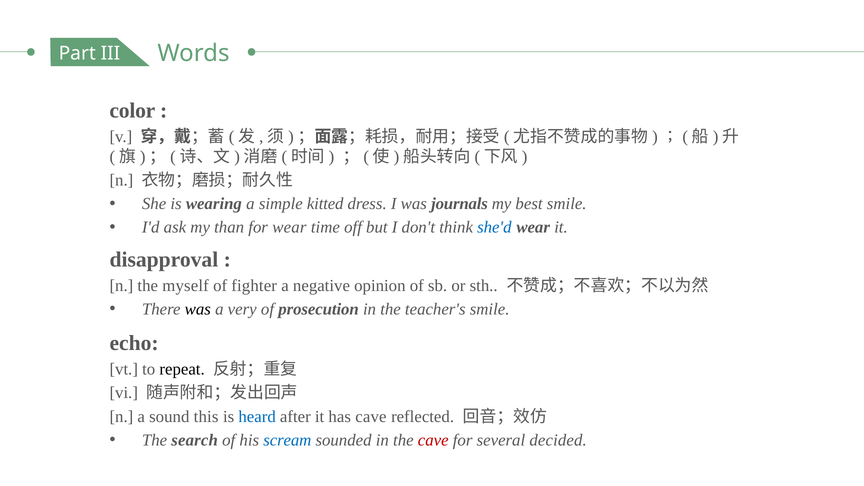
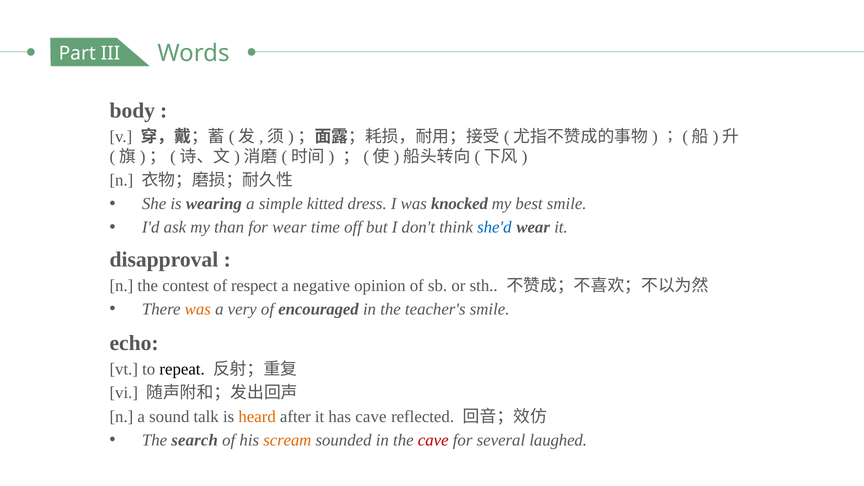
color: color -> body (132, 111)
journals: journals -> knocked (460, 204)
myself: myself -> contest (186, 286)
fighter: fighter -> respect (254, 286)
was colour: black -> orange (198, 309)
prosecution: prosecution -> encouraged (319, 309)
this: this -> talk (206, 416)
heard colour: blue -> orange (257, 416)
scream colour: blue -> orange (287, 440)
decided: decided -> laughed (558, 440)
